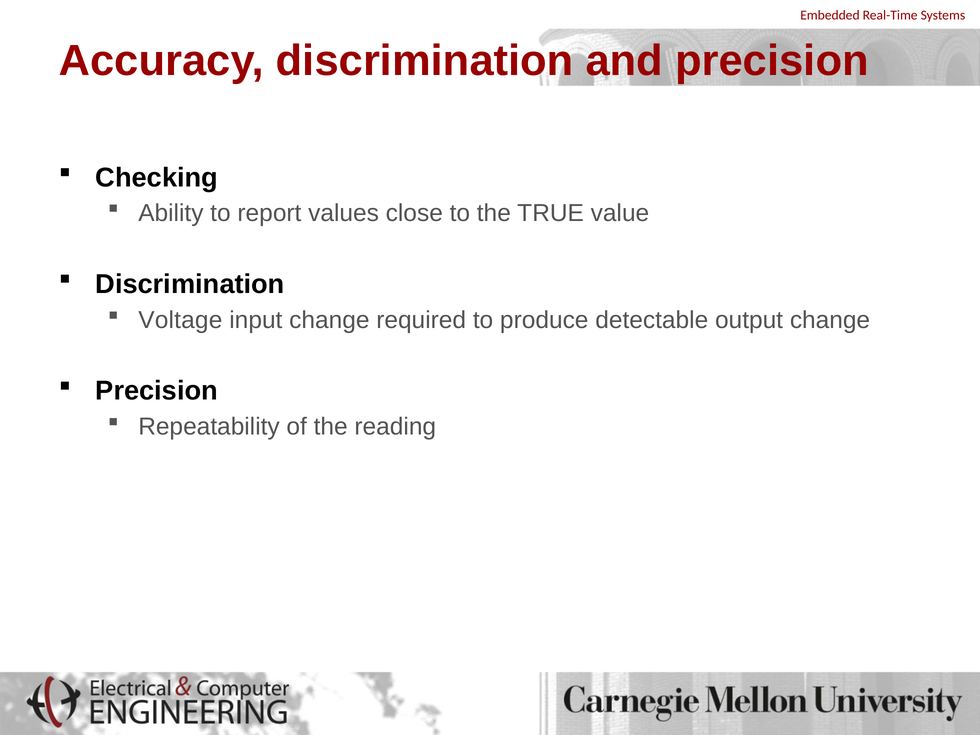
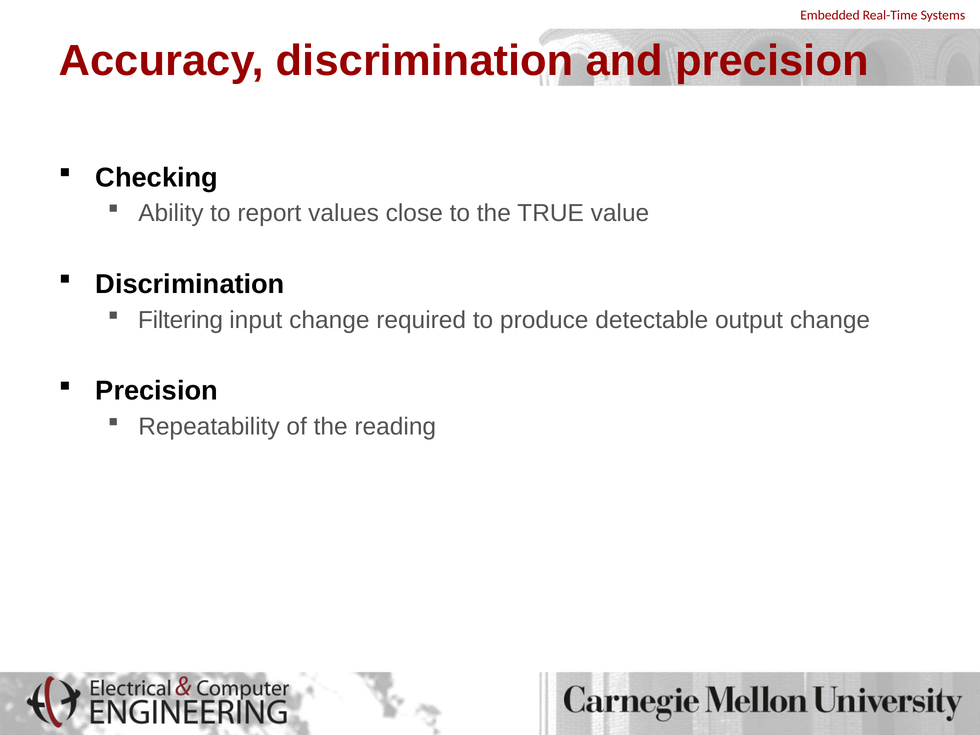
Voltage: Voltage -> Filtering (181, 320)
